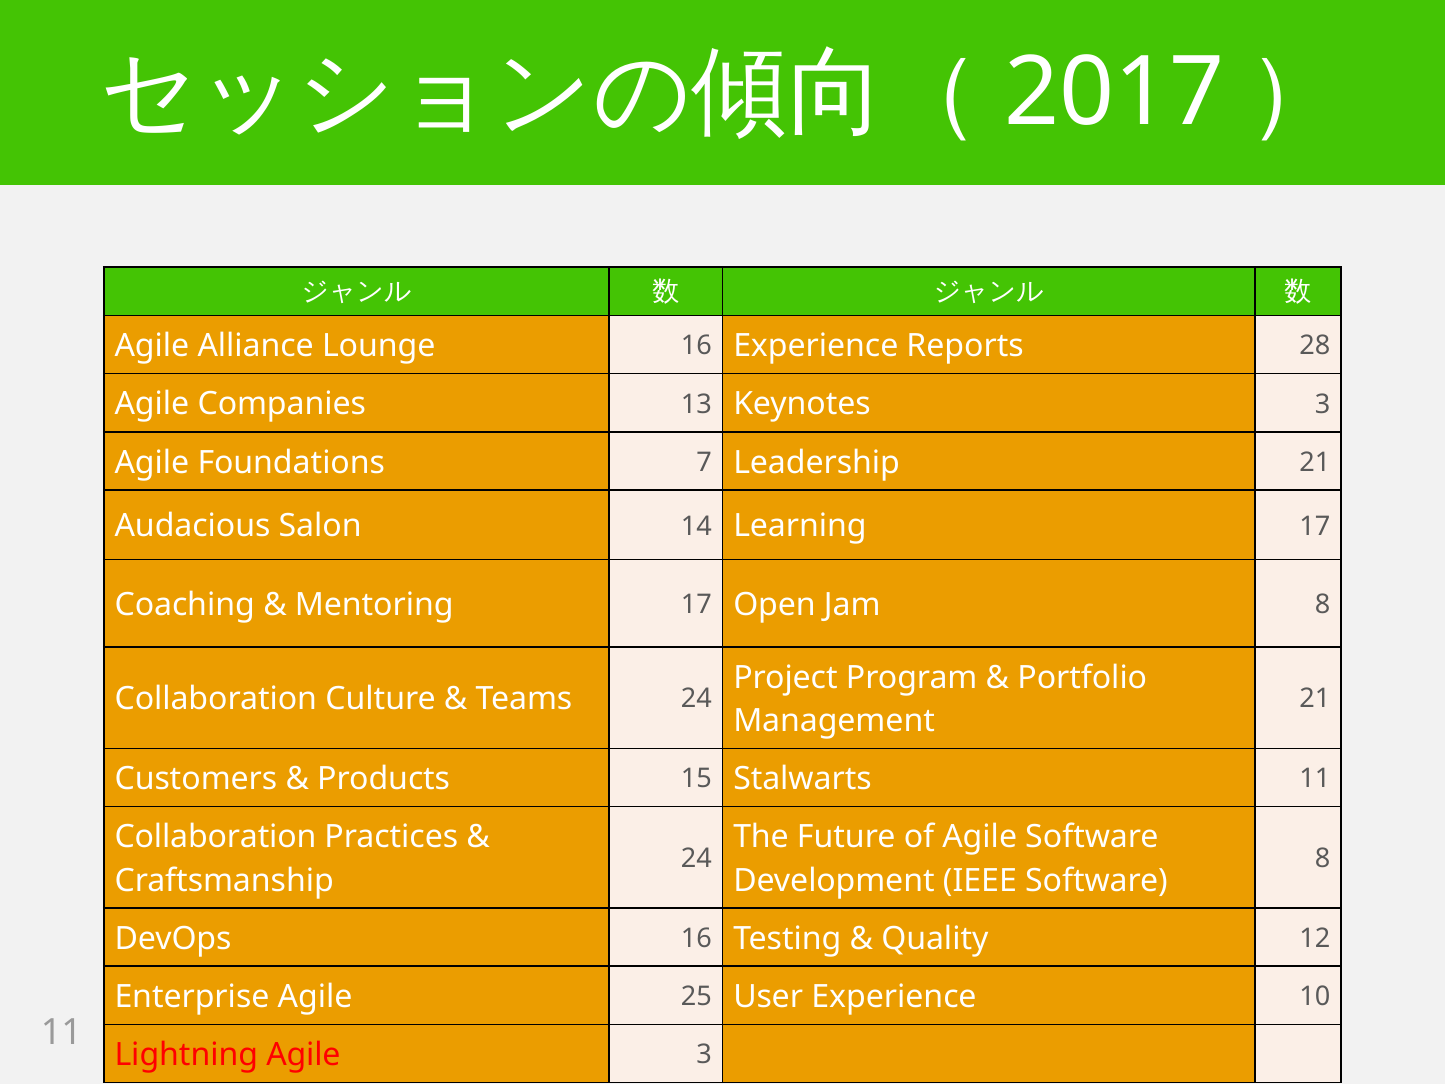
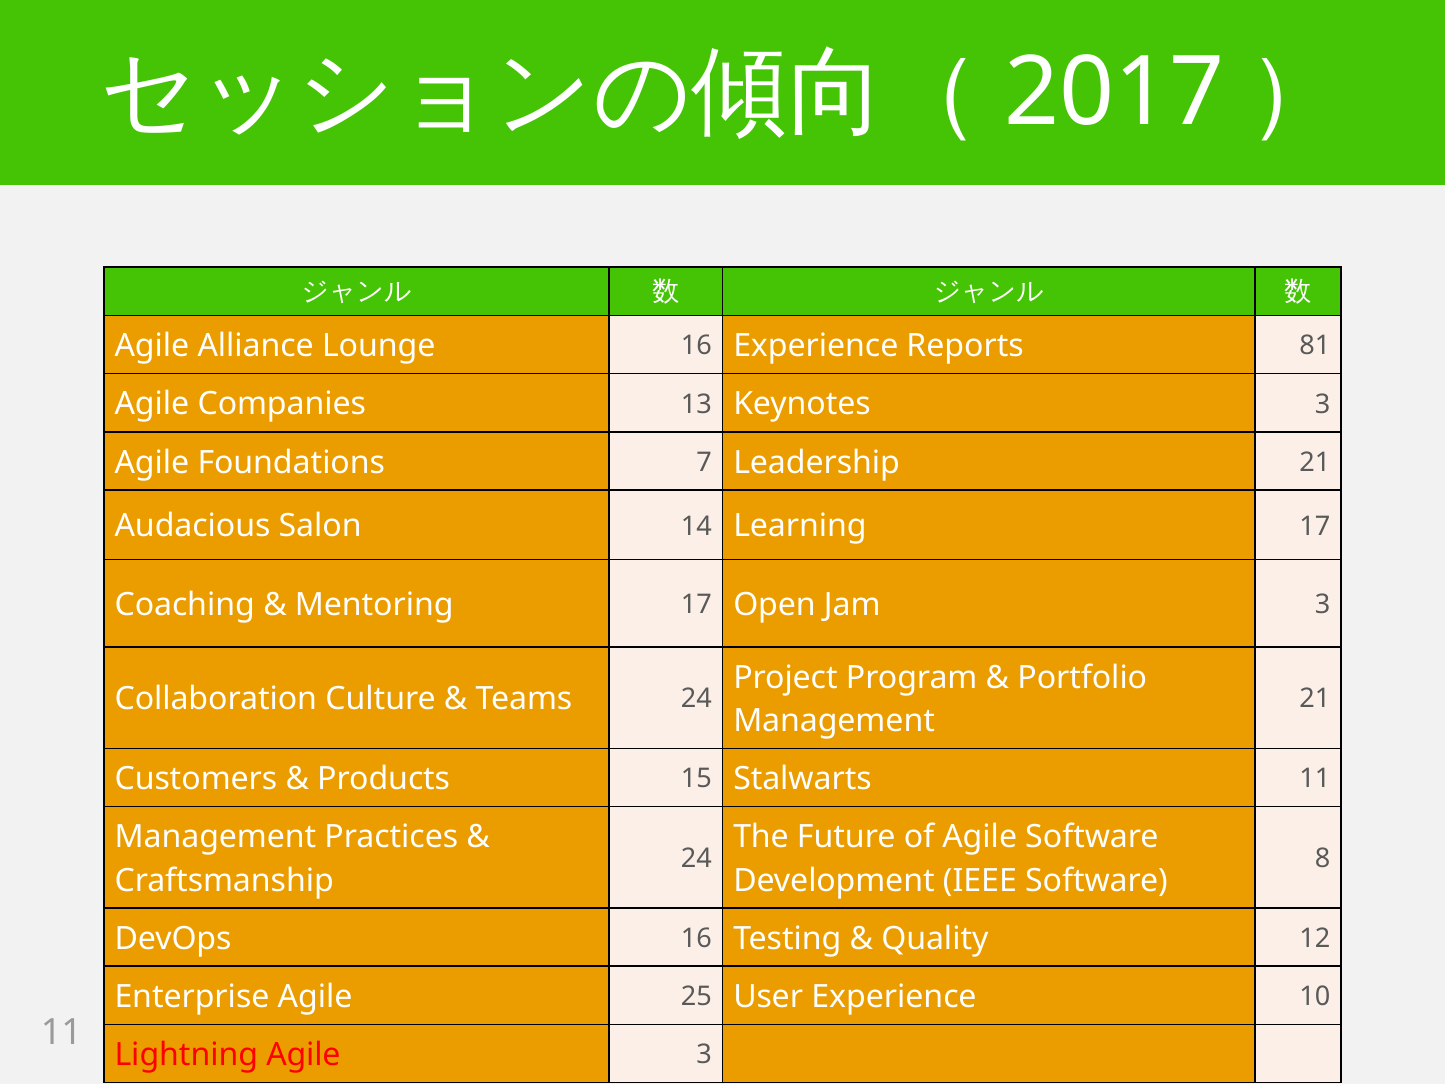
28: 28 -> 81 (1315, 346)
Jam 8: 8 -> 3 (1323, 604)
Collaboration: Collaboration -> Management (215, 837)
